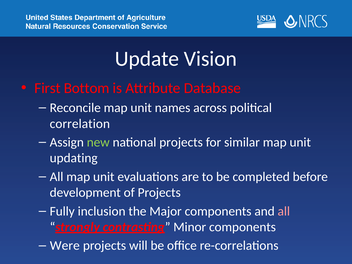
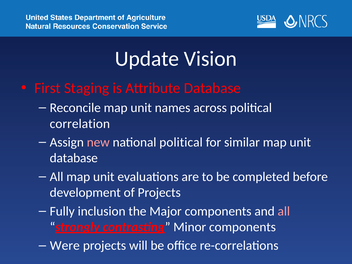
Bottom: Bottom -> Staging (87, 88)
new colour: light green -> pink (98, 142)
national projects: projects -> political (181, 142)
updating: updating -> database (74, 158)
